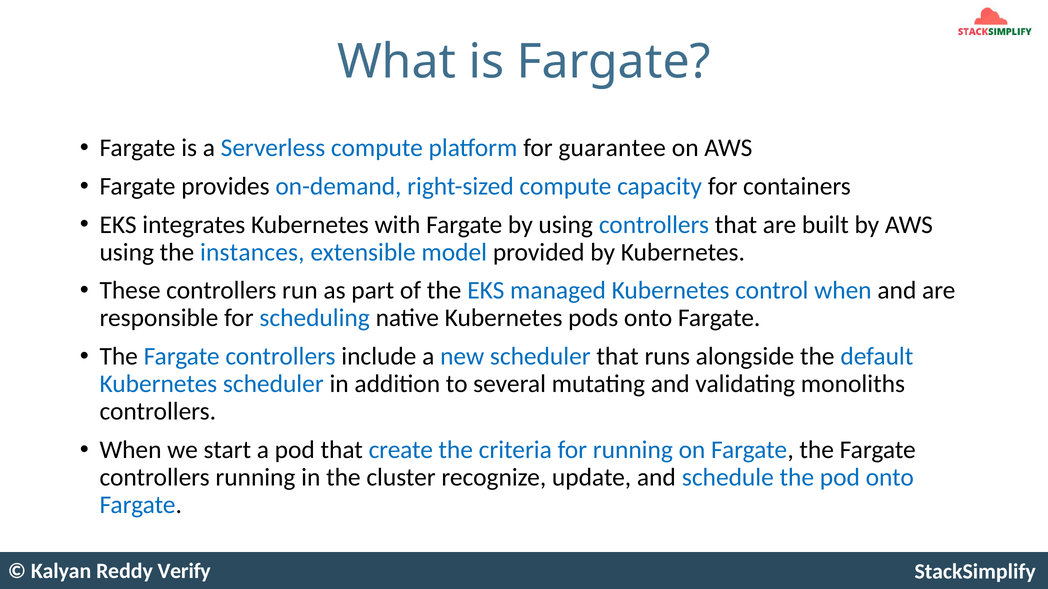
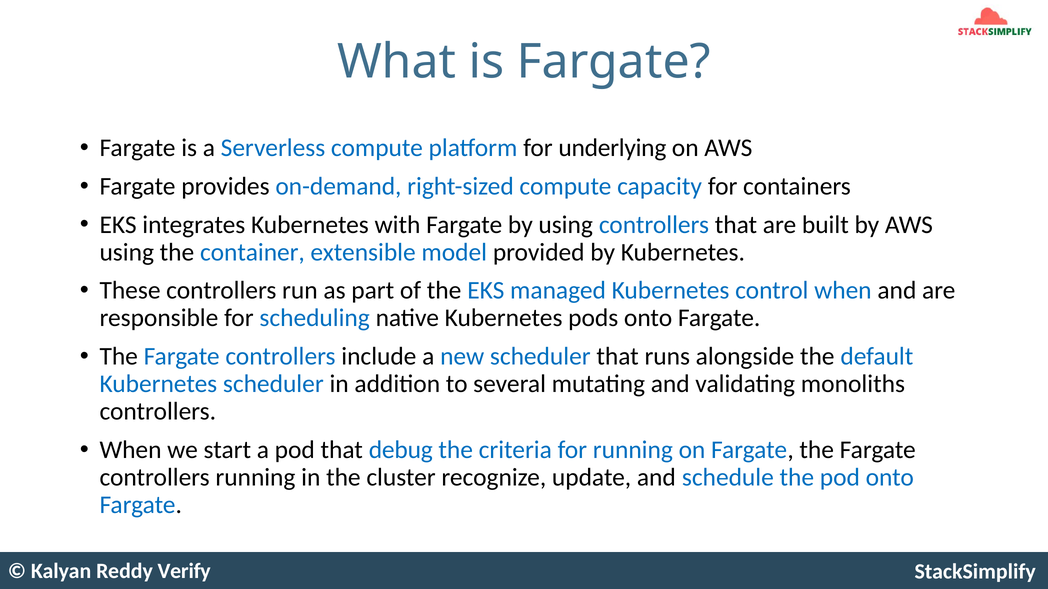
guarantee: guarantee -> underlying (612, 148)
instances: instances -> container (252, 252)
create: create -> debug (401, 450)
